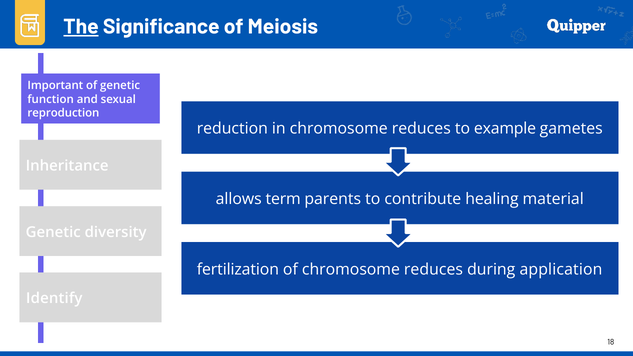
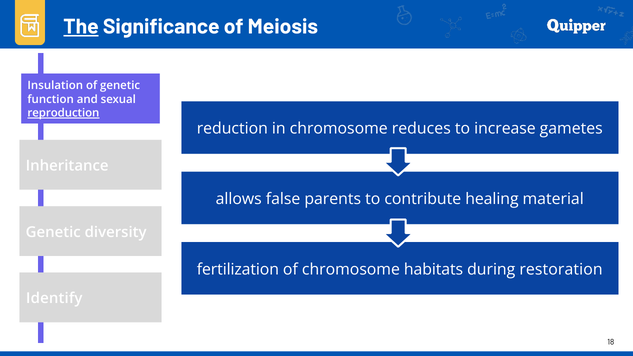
Important: Important -> Insulation (55, 86)
reproduction underline: none -> present (63, 113)
example: example -> increase (505, 129)
term: term -> false (283, 199)
of chromosome reduces: reduces -> habitats (434, 270)
application: application -> restoration (561, 270)
